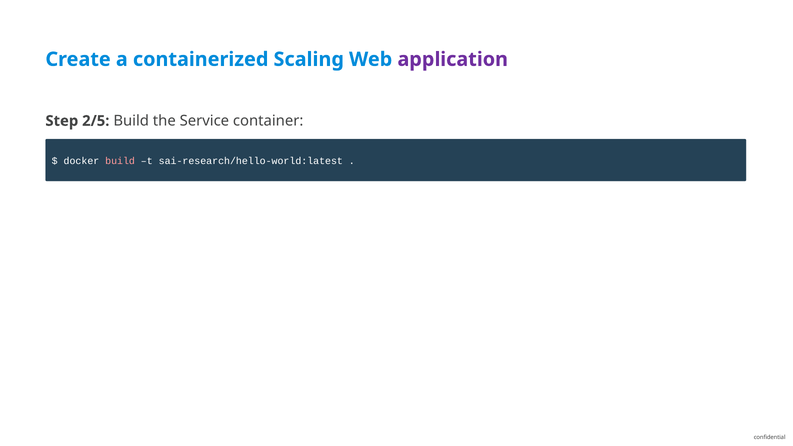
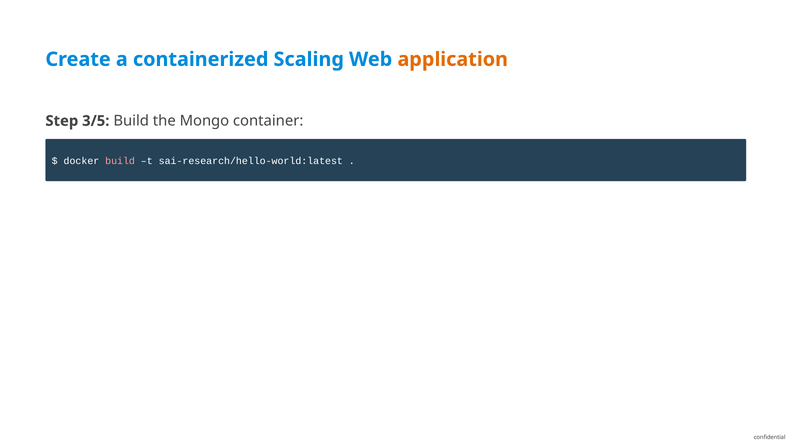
application colour: purple -> orange (453, 59)
2/5: 2/5 -> 3/5 (96, 121)
Service: Service -> Mongo (204, 121)
